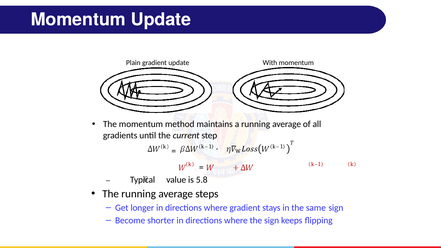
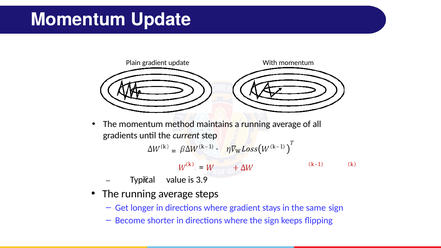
5.8: 5.8 -> 3.9 (202, 180)
